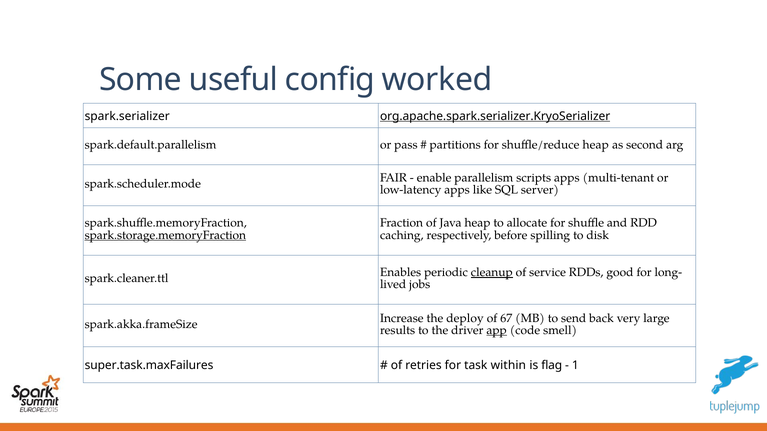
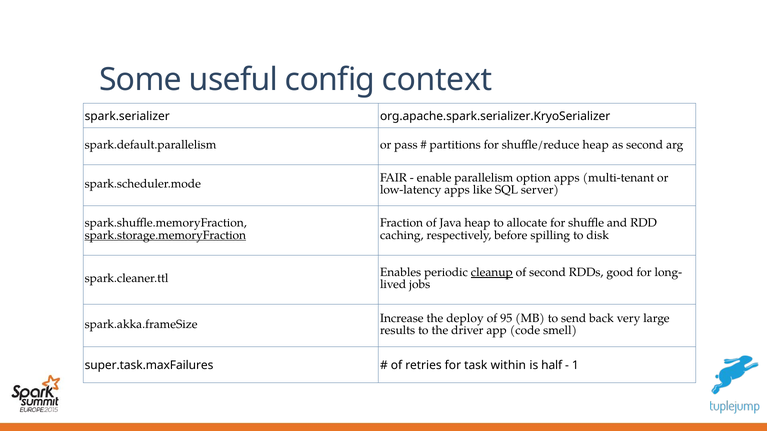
worked: worked -> context (437, 80)
org.apache.spark.serializer.KryoSerializer underline: present -> none (495, 116)
scripts: scripts -> option (534, 178)
of service: service -> second (548, 273)
67: 67 -> 95 (506, 318)
app underline: present -> none (497, 330)
flag: flag -> half (552, 365)
